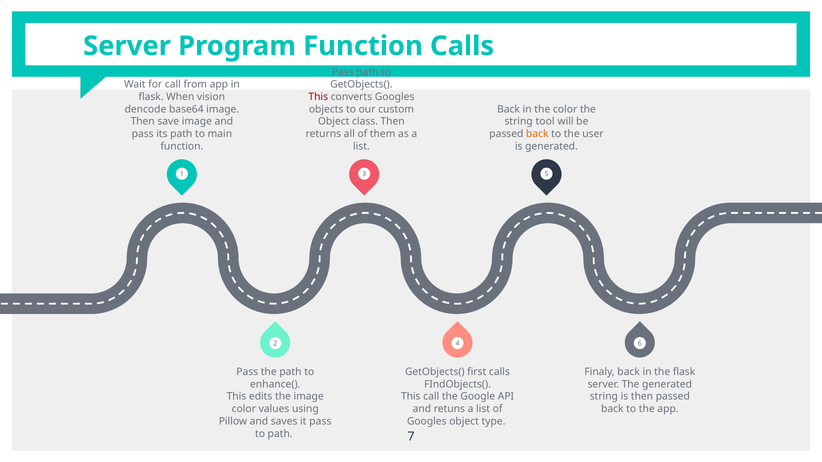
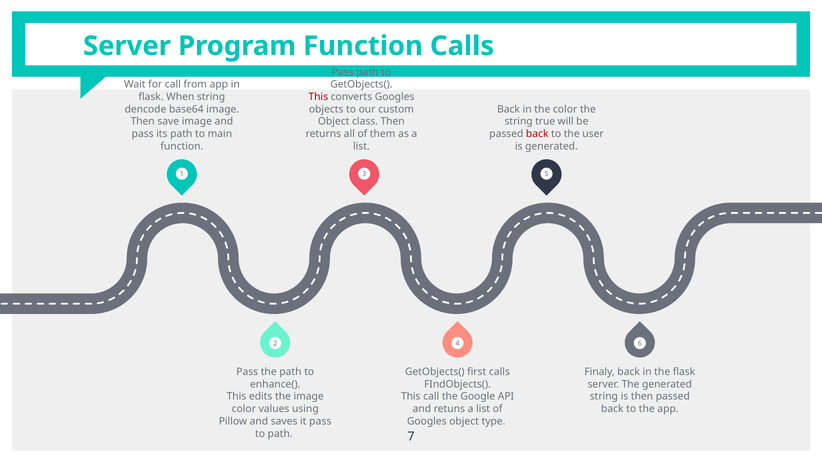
When vision: vision -> string (211, 97)
tool: tool -> true (545, 122)
back colour: orange -> red (537, 134)
